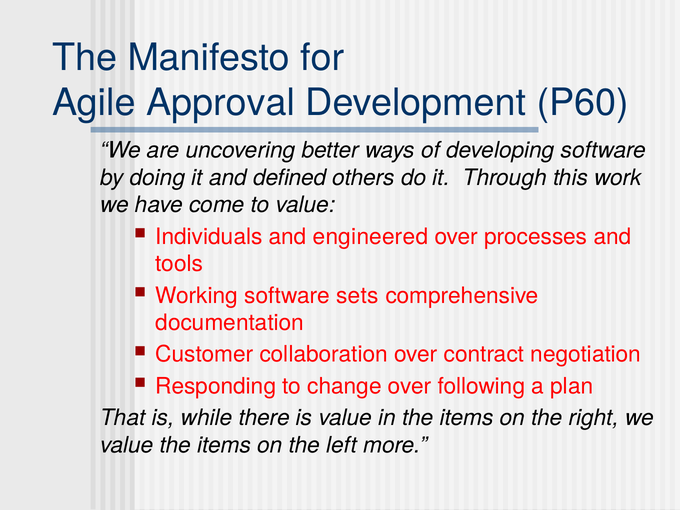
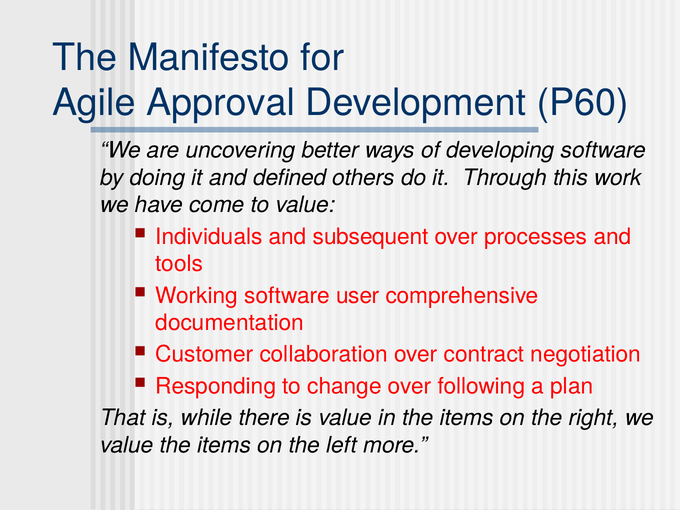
engineered: engineered -> subsequent (371, 237)
sets: sets -> user (358, 296)
